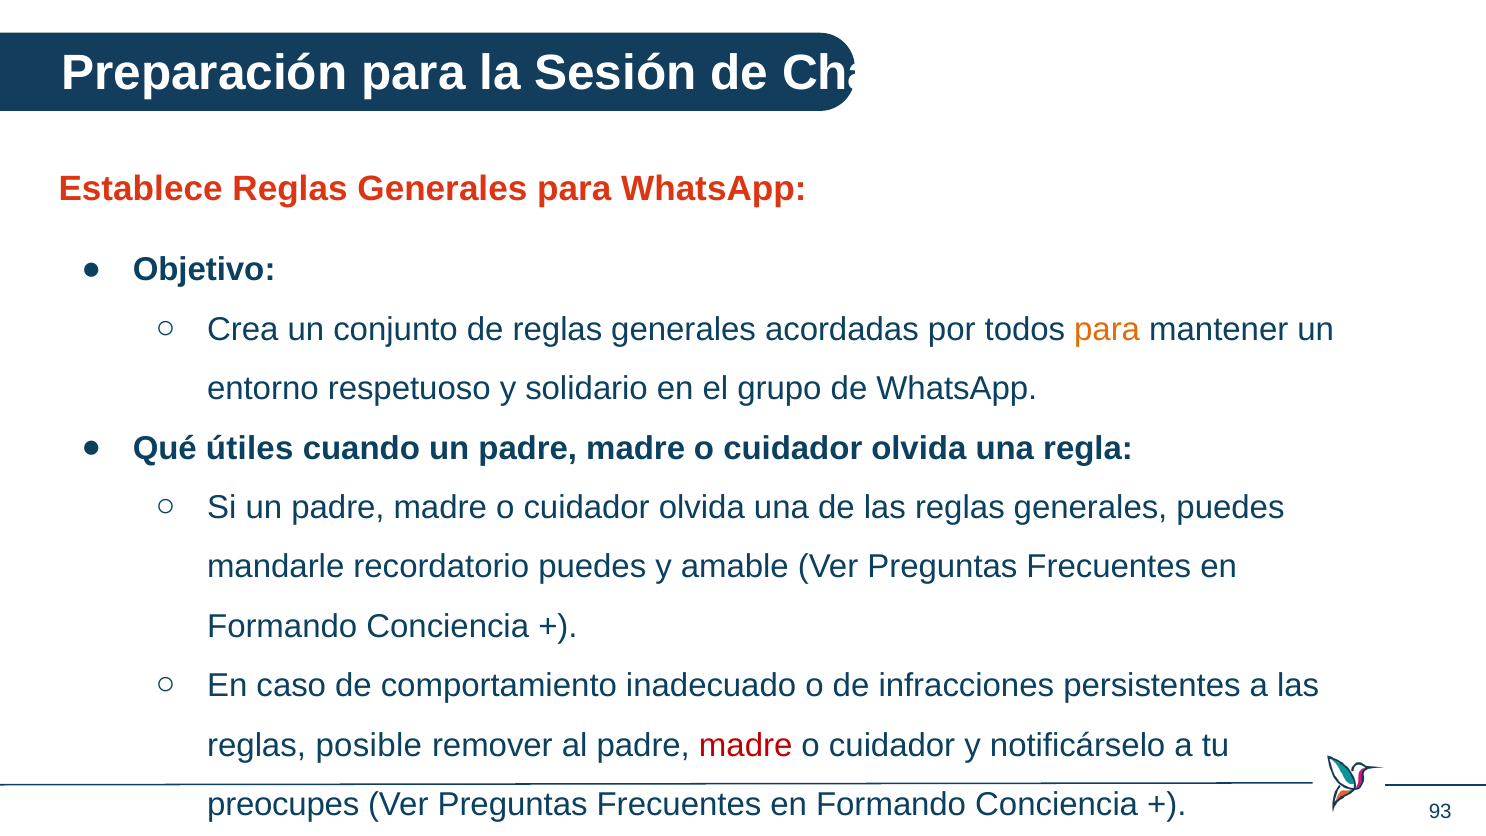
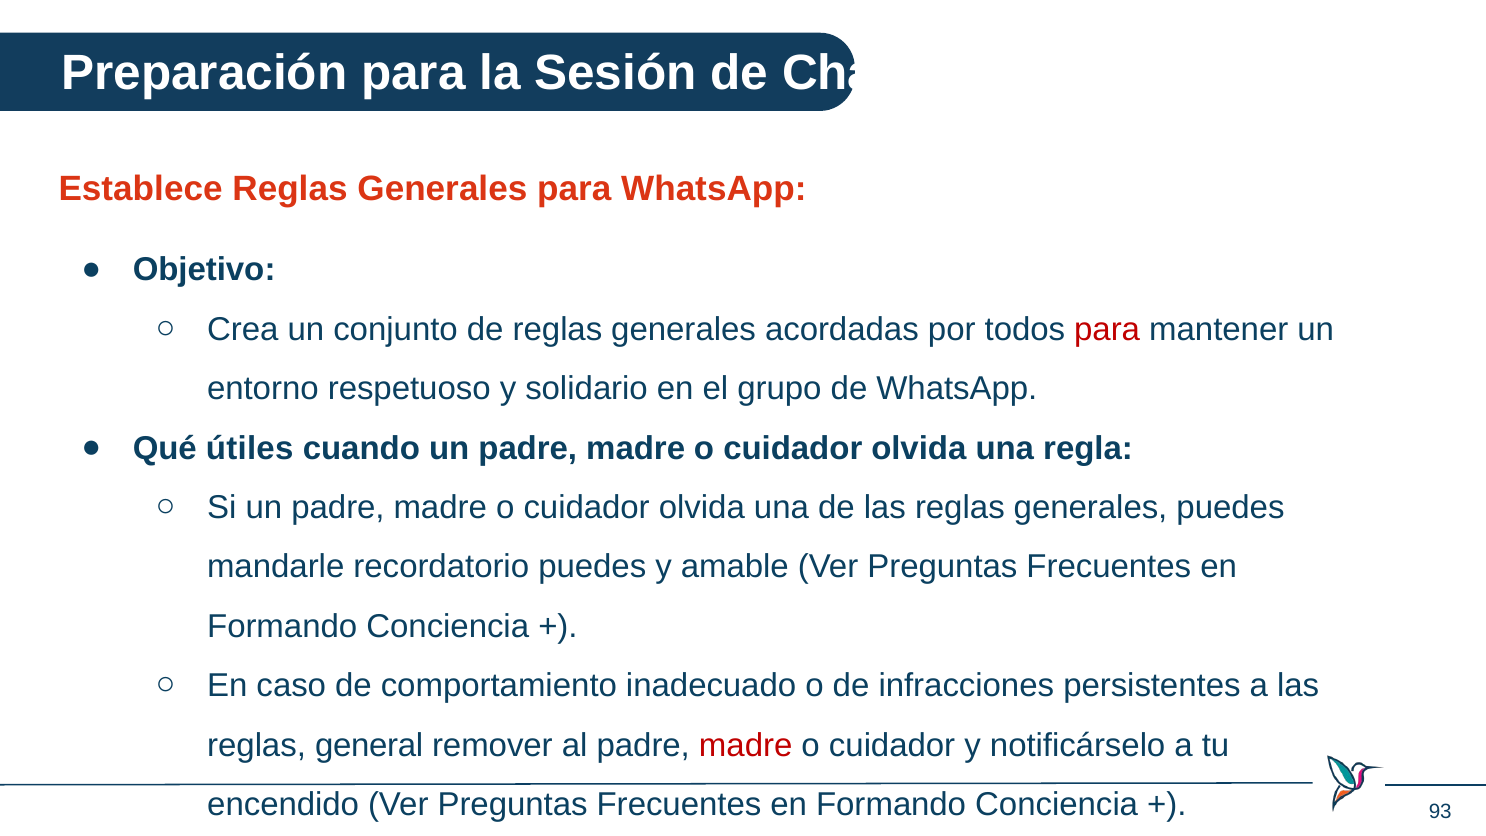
para colour: orange -> red (1107, 329)
posible: posible -> general (369, 745)
preocupes: preocupes -> encendido (283, 804)
